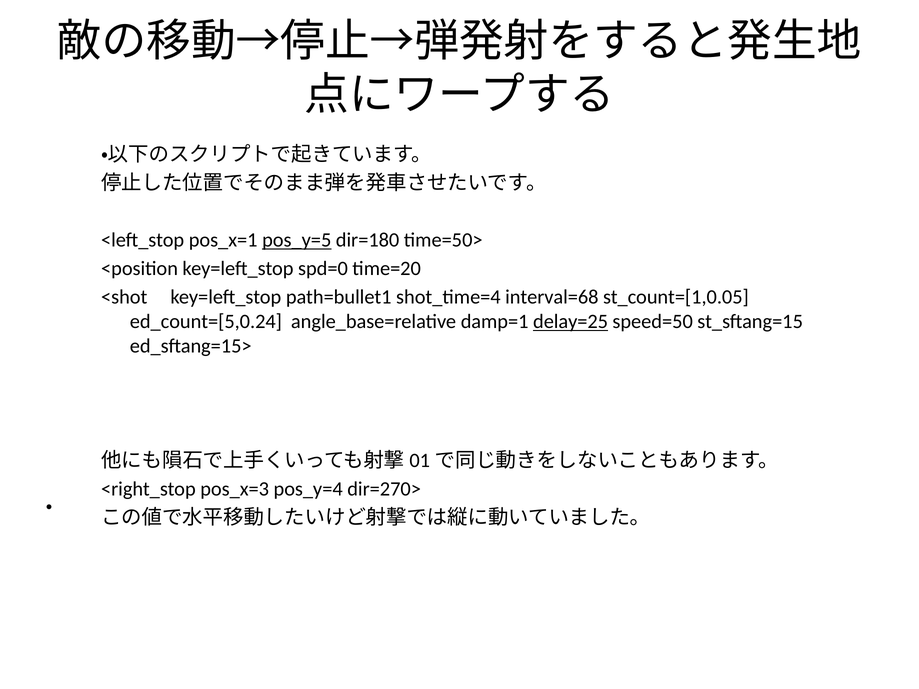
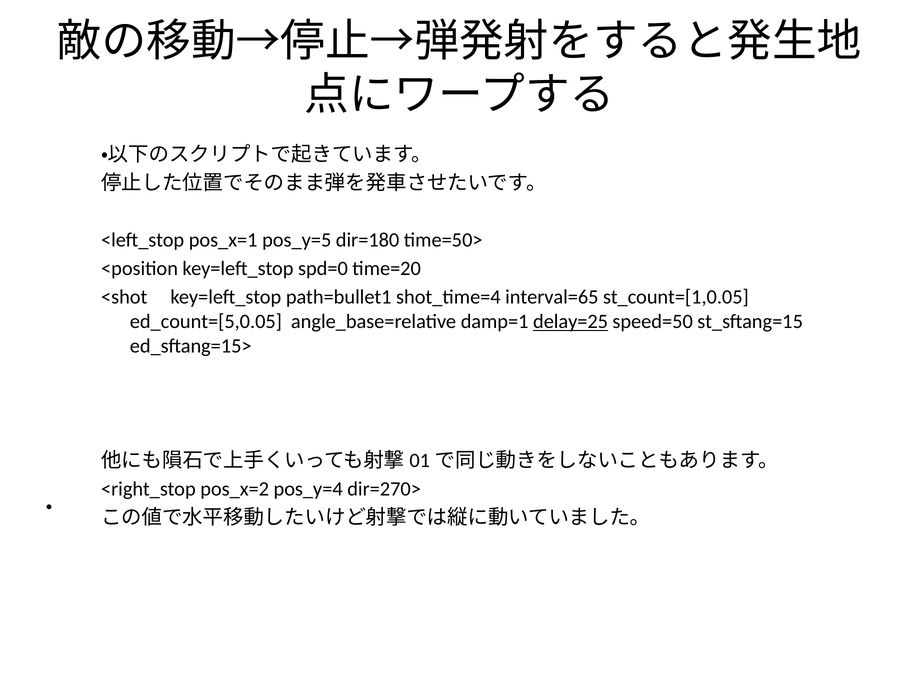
pos_y=5 underline: present -> none (297, 240)
interval=68: interval=68 -> interval=65 (552, 297)
ed_count=[5,0.24: ed_count=[5,0.24 -> ed_count=[5,0.05 (206, 322)
pos_x=3: pos_x=3 -> pos_x=2 (235, 489)
